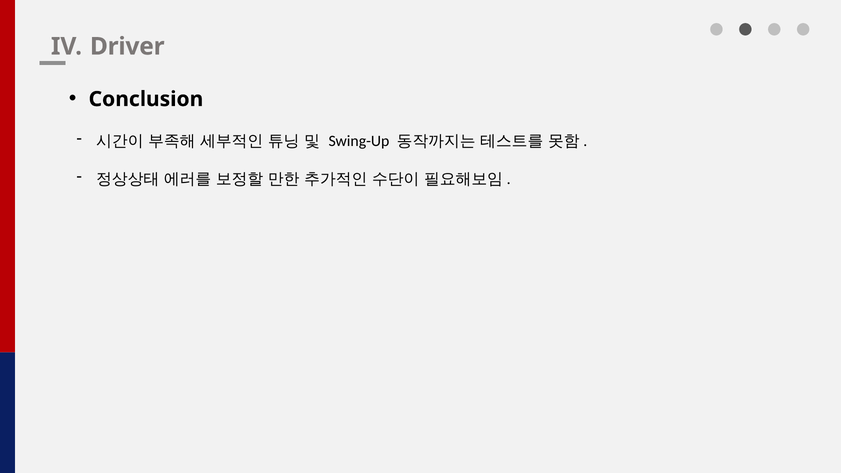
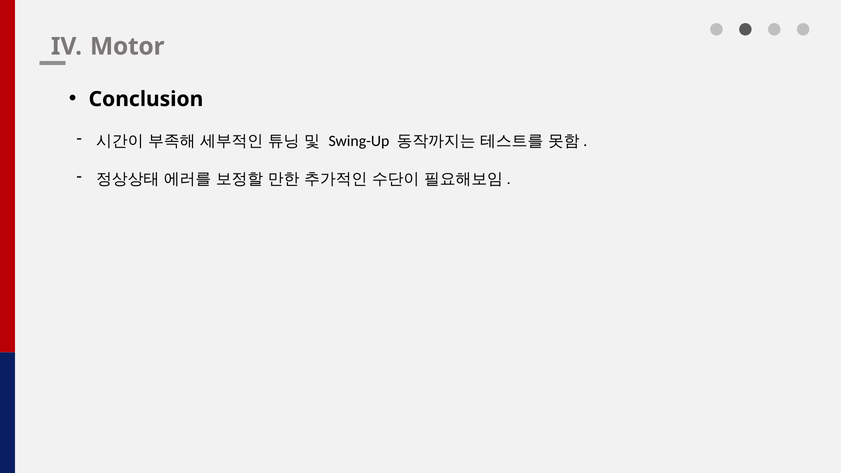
Driver: Driver -> Motor (127, 46)
